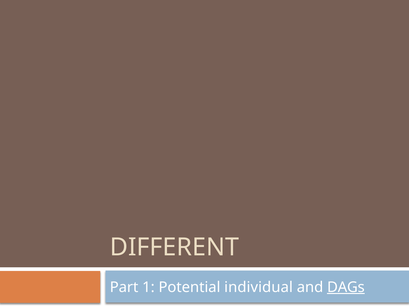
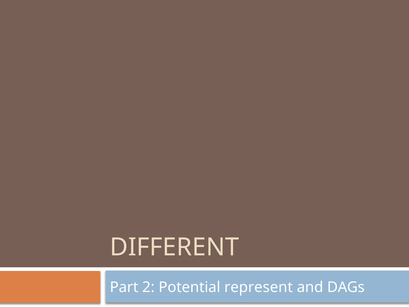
1: 1 -> 2 (148, 287)
individual: individual -> represent (259, 287)
DAGs underline: present -> none (346, 287)
